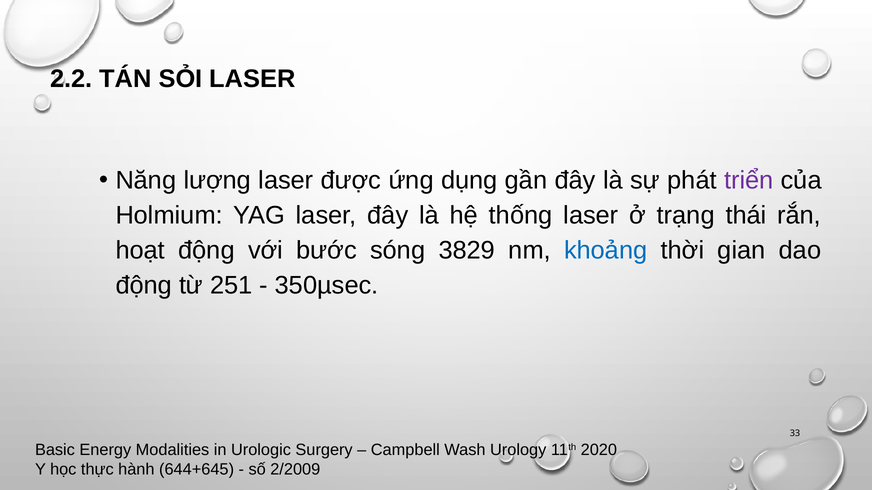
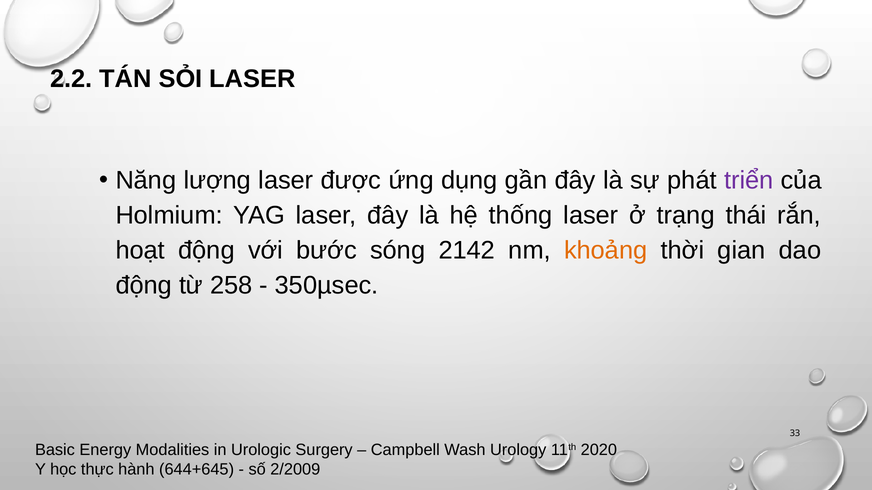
3829: 3829 -> 2142 (467, 251)
khoảng colour: blue -> orange (606, 251)
251: 251 -> 258 (231, 286)
